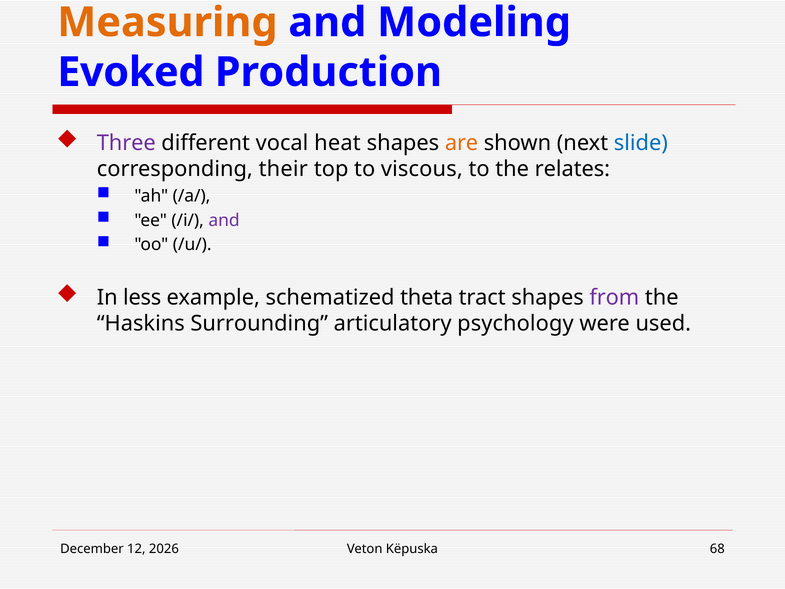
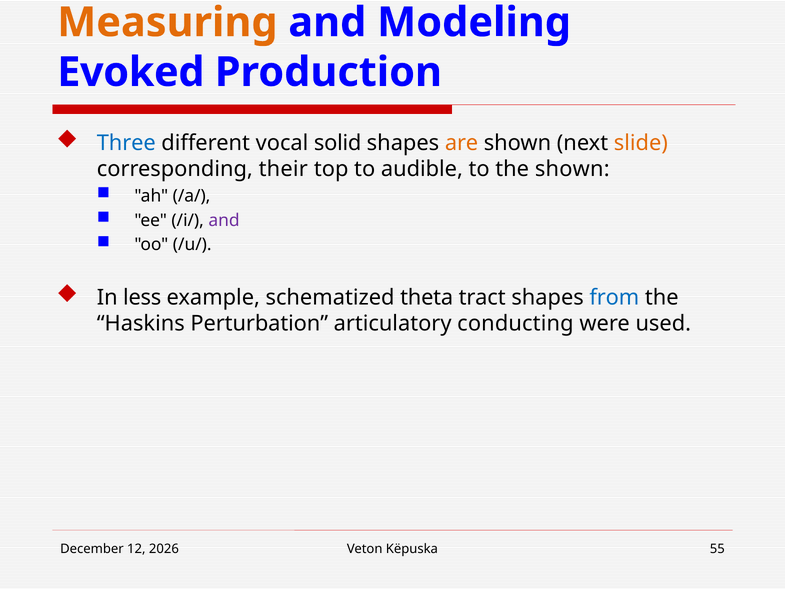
Three colour: purple -> blue (126, 143)
heat: heat -> solid (338, 143)
slide colour: blue -> orange (641, 143)
viscous: viscous -> audible (422, 169)
the relates: relates -> shown (572, 169)
from colour: purple -> blue (614, 297)
Surrounding: Surrounding -> Perturbation (259, 323)
psychology: psychology -> conducting (515, 323)
68: 68 -> 55 (717, 549)
